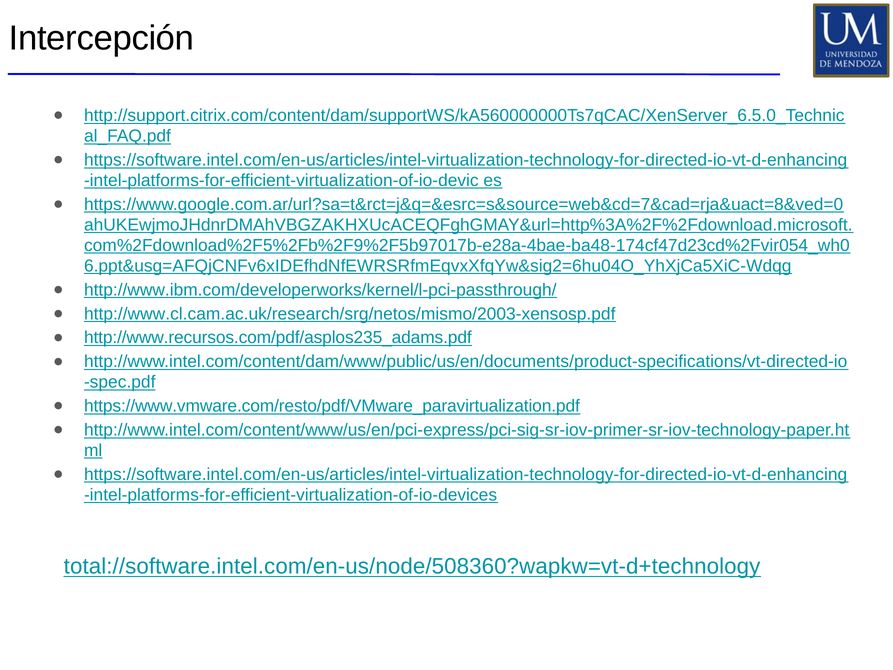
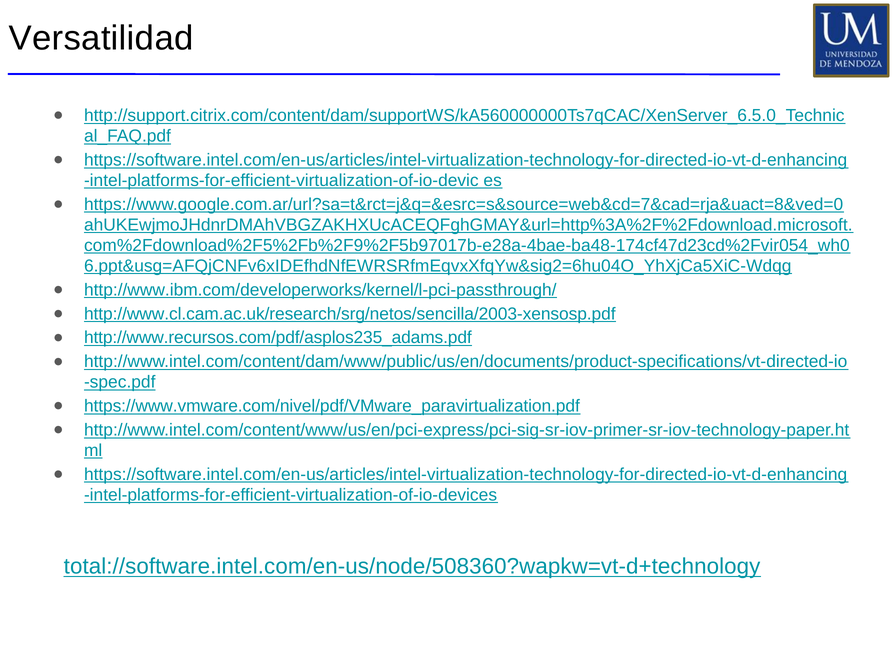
Intercepción: Intercepción -> Versatilidad (101, 38)
http://www.cl.cam.ac.uk/research/srg/netos/mismo/2003-xensosp.pdf: http://www.cl.cam.ac.uk/research/srg/netos/mismo/2003-xensosp.pdf -> http://www.cl.cam.ac.uk/research/srg/netos/sencilla/2003-xensosp.pdf (350, 314)
https://www.vmware.com/resto/pdf/VMware_paravirtualization.pdf: https://www.vmware.com/resto/pdf/VMware_paravirtualization.pdf -> https://www.vmware.com/nivel/pdf/VMware_paravirtualization.pdf (332, 406)
